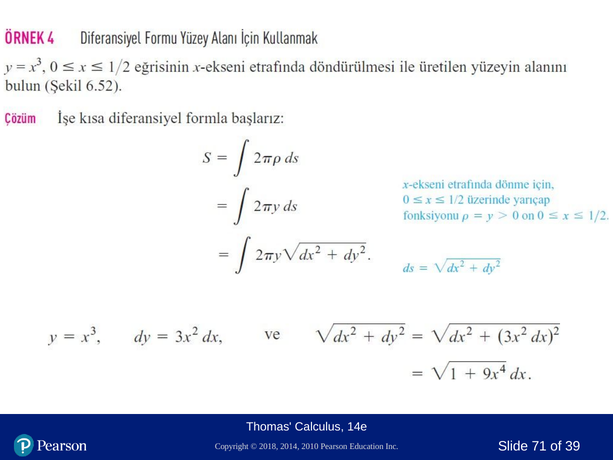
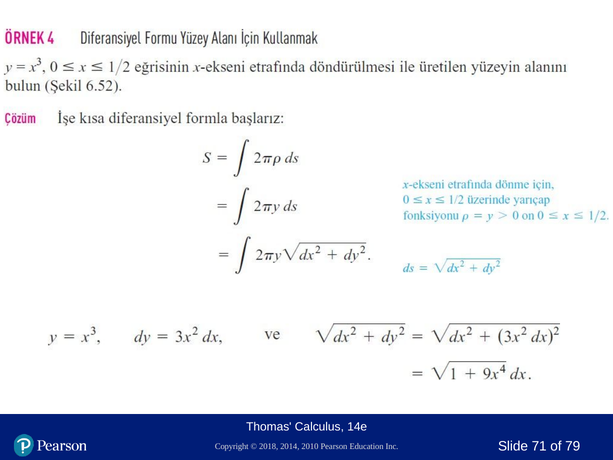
39: 39 -> 79 (573, 446)
